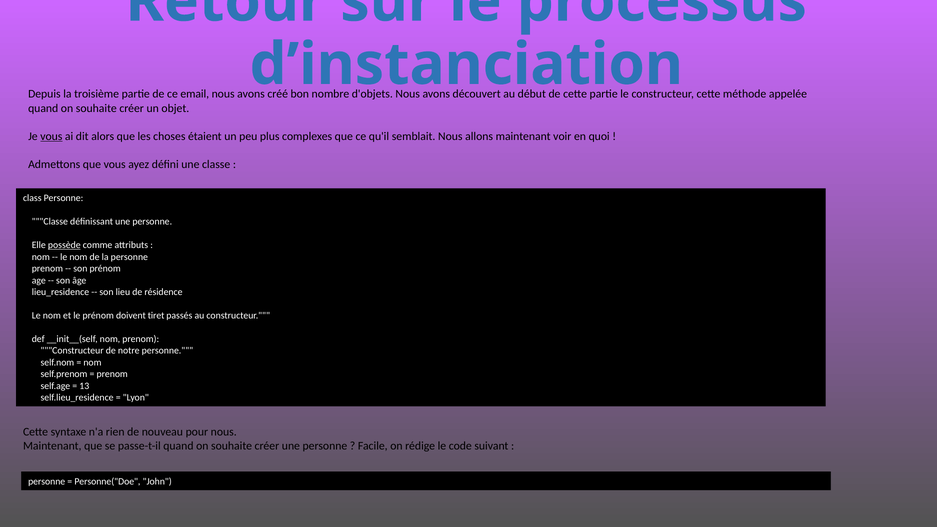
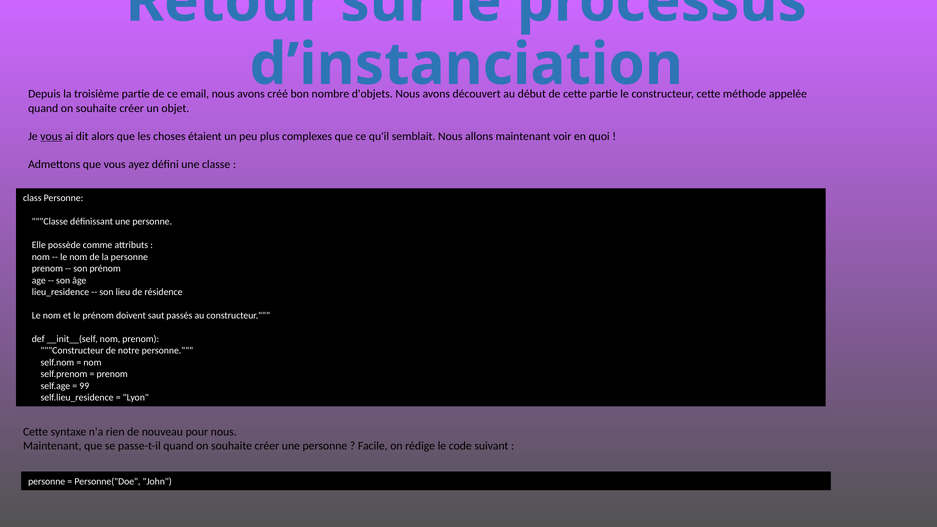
possède underline: present -> none (64, 245)
tiret: tiret -> saut (156, 316)
13: 13 -> 99 (84, 386)
